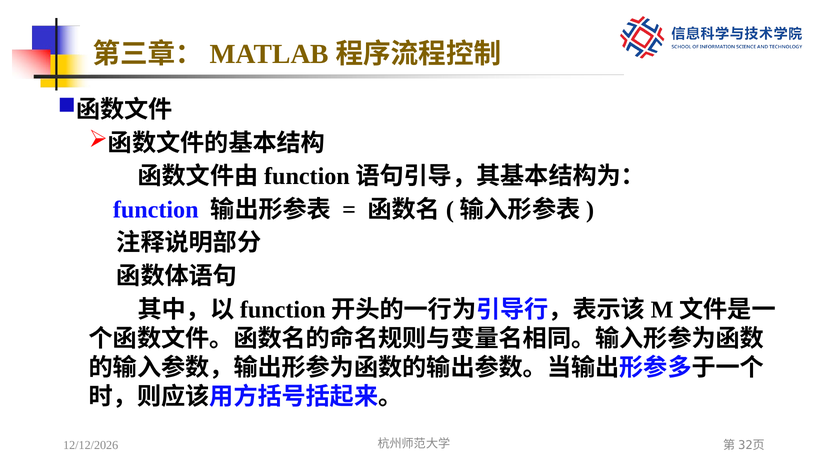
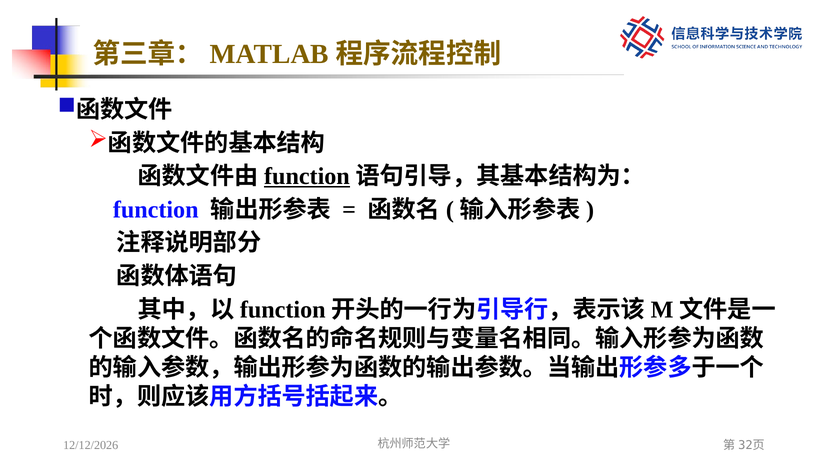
function underline: none -> present (307, 176)
